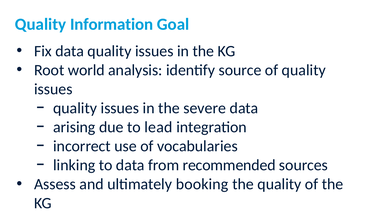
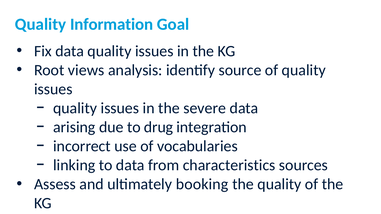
world: world -> views (86, 70)
lead: lead -> drug (159, 127)
recommended: recommended -> characteristics (229, 165)
